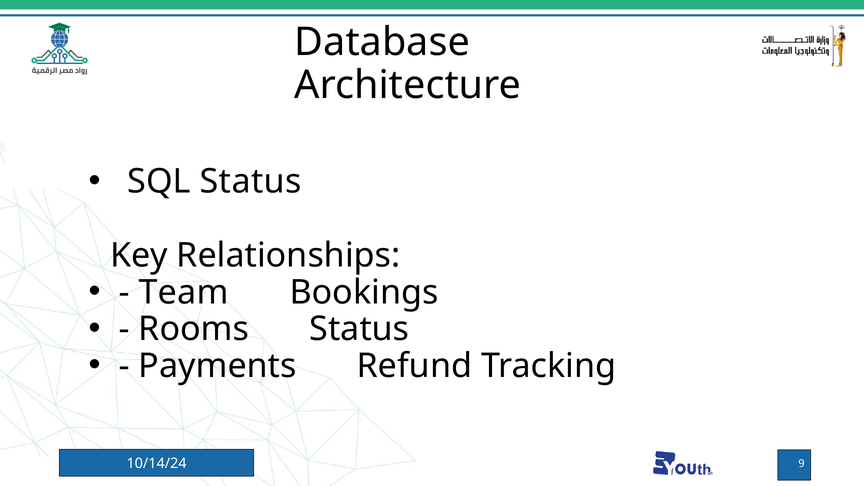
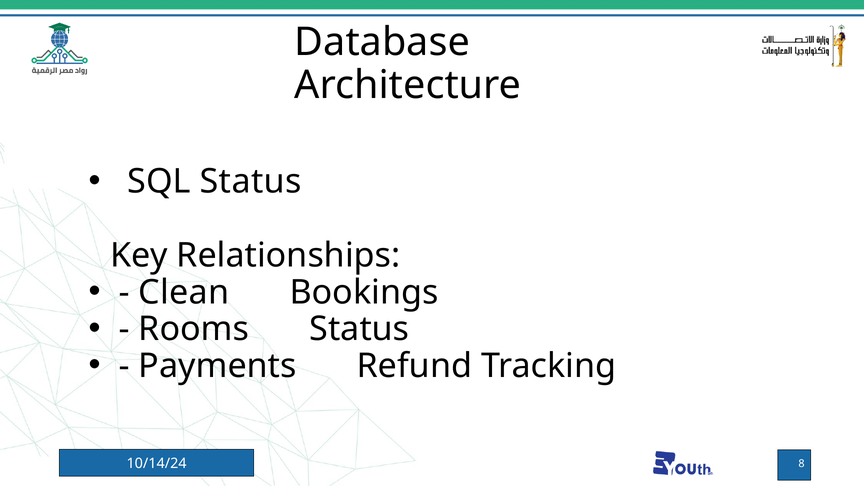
Team: Team -> Clean (184, 292)
9: 9 -> 8 (802, 463)
